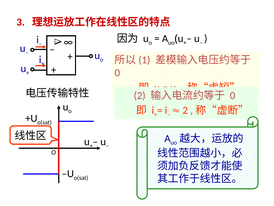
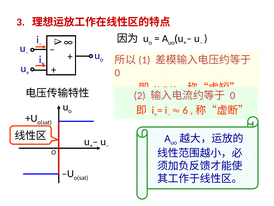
2: 2 -> 6 (185, 110)
